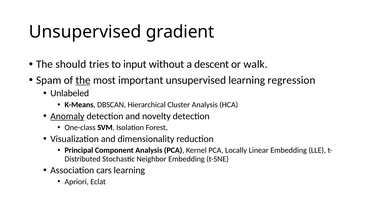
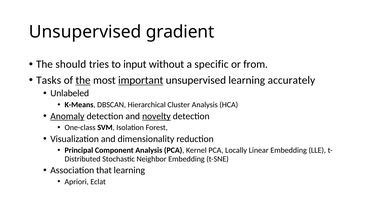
descent: descent -> specific (211, 64)
walk: walk -> from (256, 64)
Spam: Spam -> Tasks (49, 80)
important underline: none -> present (141, 80)
regression: regression -> accurately (291, 80)
novelty underline: none -> present (156, 116)
cars: cars -> that (104, 170)
